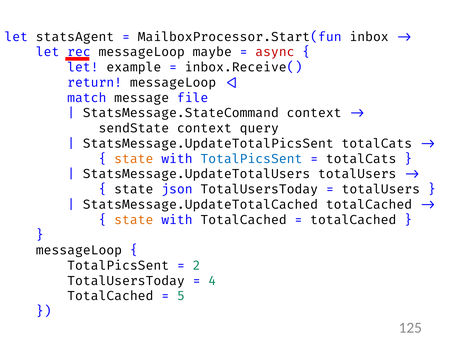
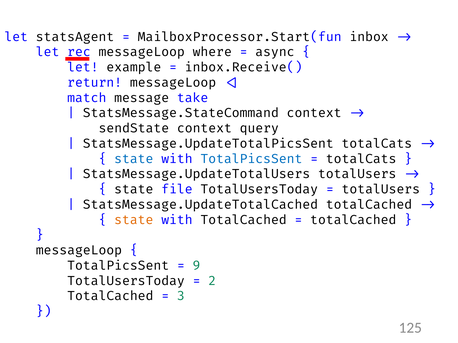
maybe: maybe -> where (212, 52)
async colour: red -> black (275, 52)
file: file -> take (193, 98)
state colour: orange -> blue (134, 159)
json: json -> file (177, 190)
2: 2 -> 9 (197, 266)
4: 4 -> 2 (212, 281)
5: 5 -> 3 (181, 297)
